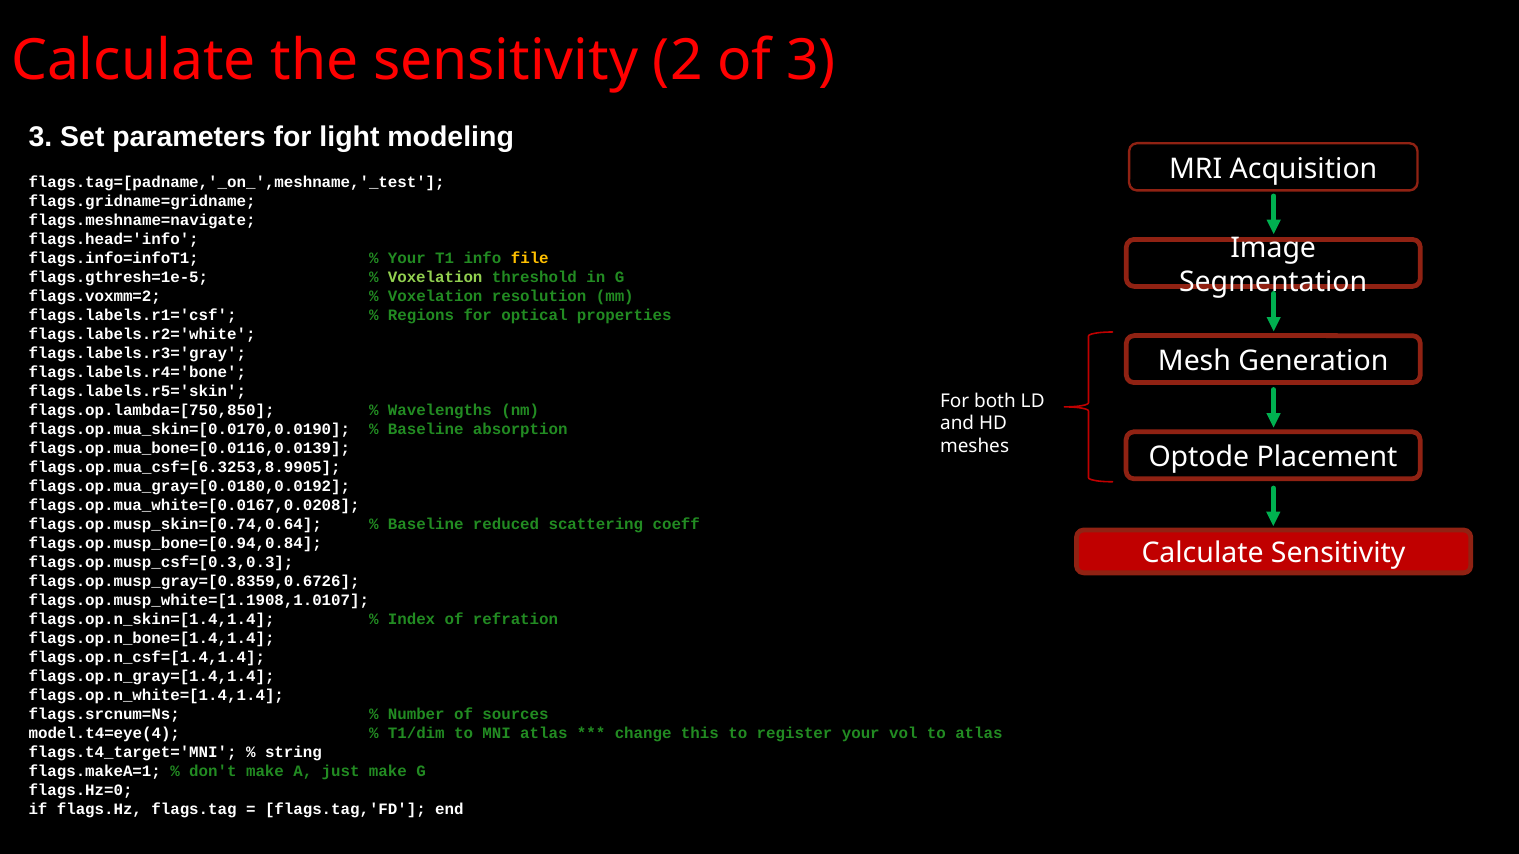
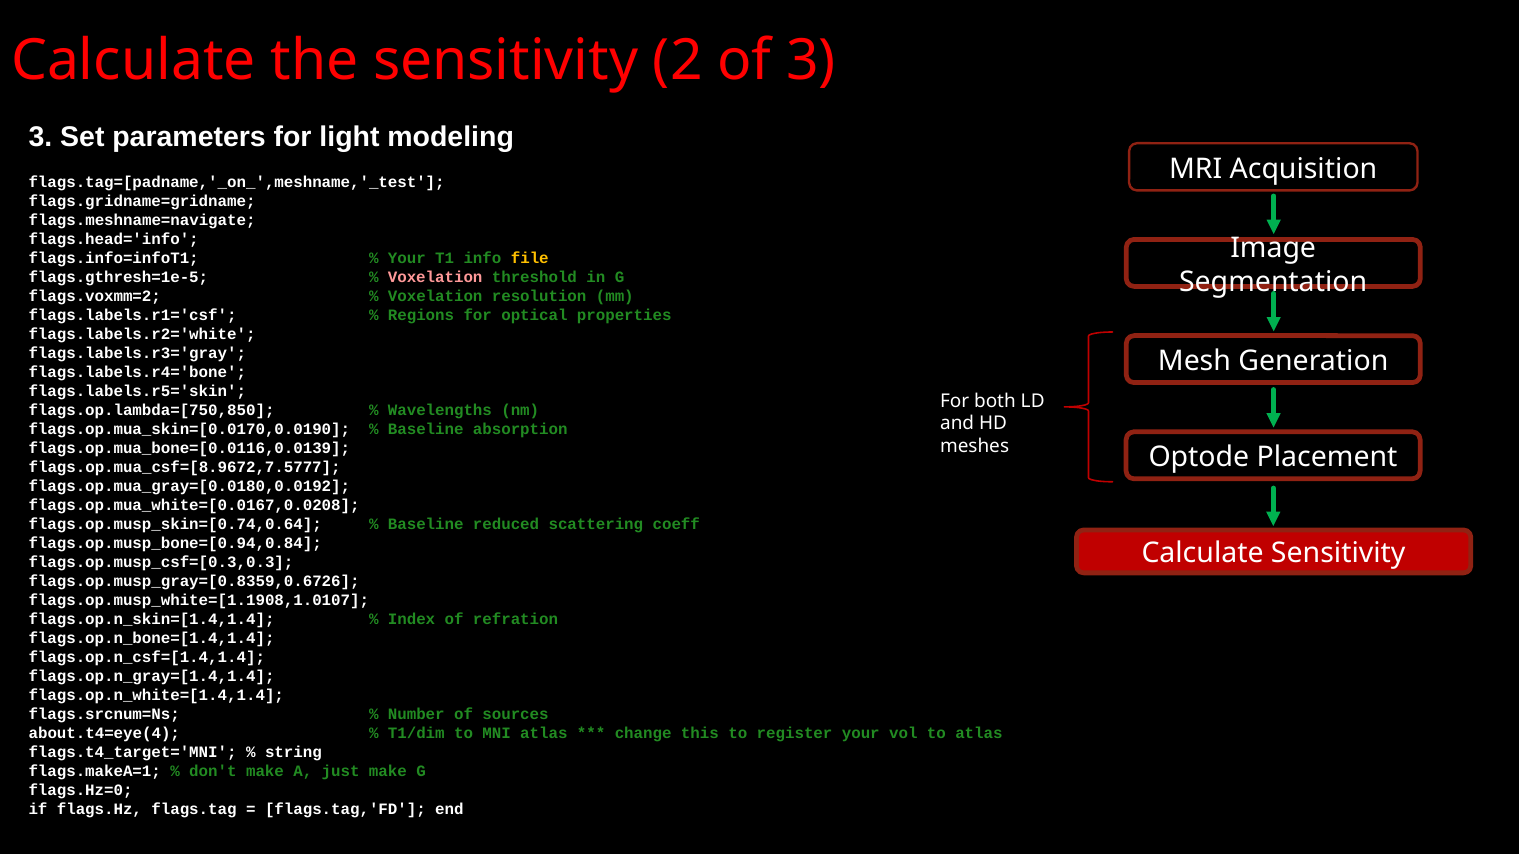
Voxelation colour: light green -> pink (435, 277)
flags.op.mua_csf=[6.3253,8.9905: flags.op.mua_csf=[6.3253,8.9905 -> flags.op.mua_csf=[8.9672,7.5777 (185, 468)
model.t4=eye(4: model.t4=eye(4 -> about.t4=eye(4 (104, 734)
